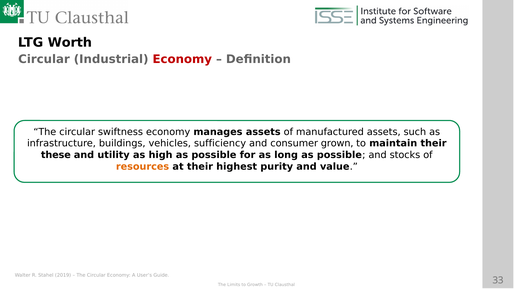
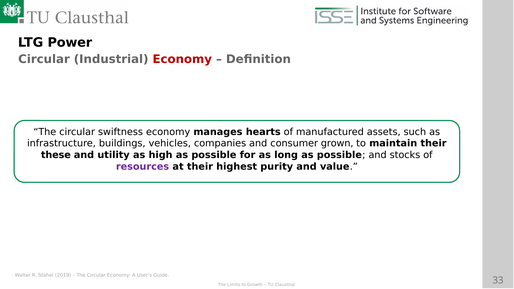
Worth: Worth -> Power (70, 43)
manages assets: assets -> hearts (263, 132)
sufficiency: sufficiency -> companies (220, 143)
resources colour: orange -> purple (143, 167)
